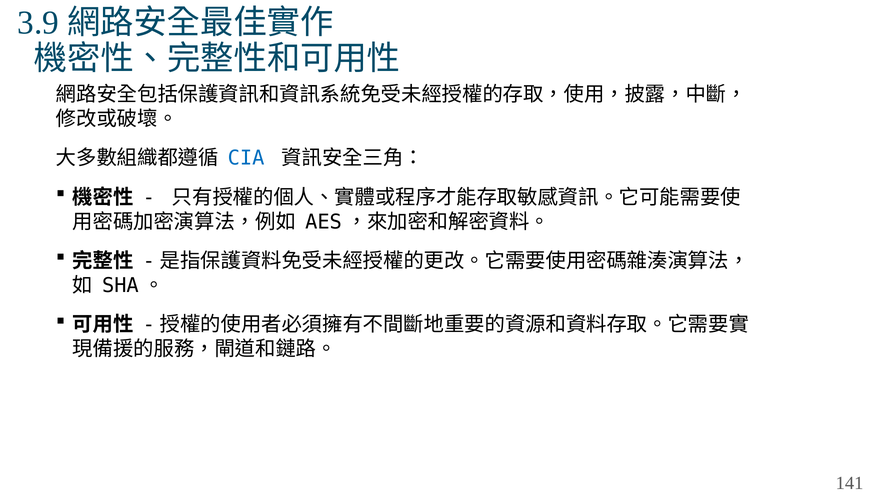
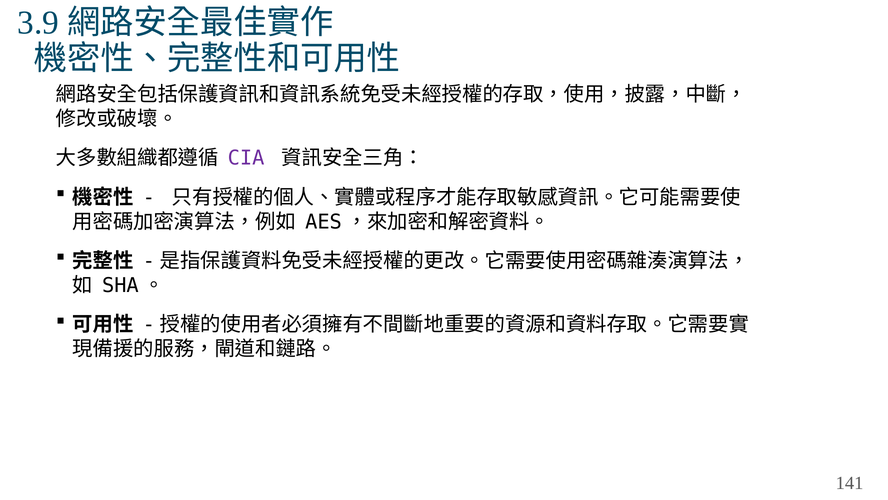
CIA colour: blue -> purple (246, 158)
